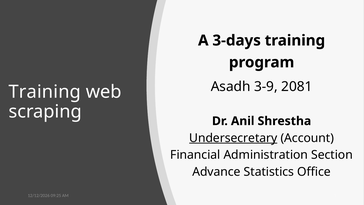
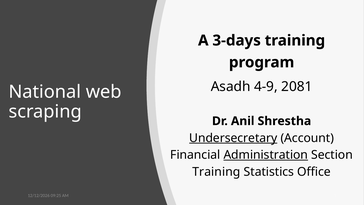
3-9: 3-9 -> 4-9 (266, 86)
Training: Training -> National (45, 92)
Administration underline: none -> present (266, 155)
Advance: Advance -> Training (216, 172)
